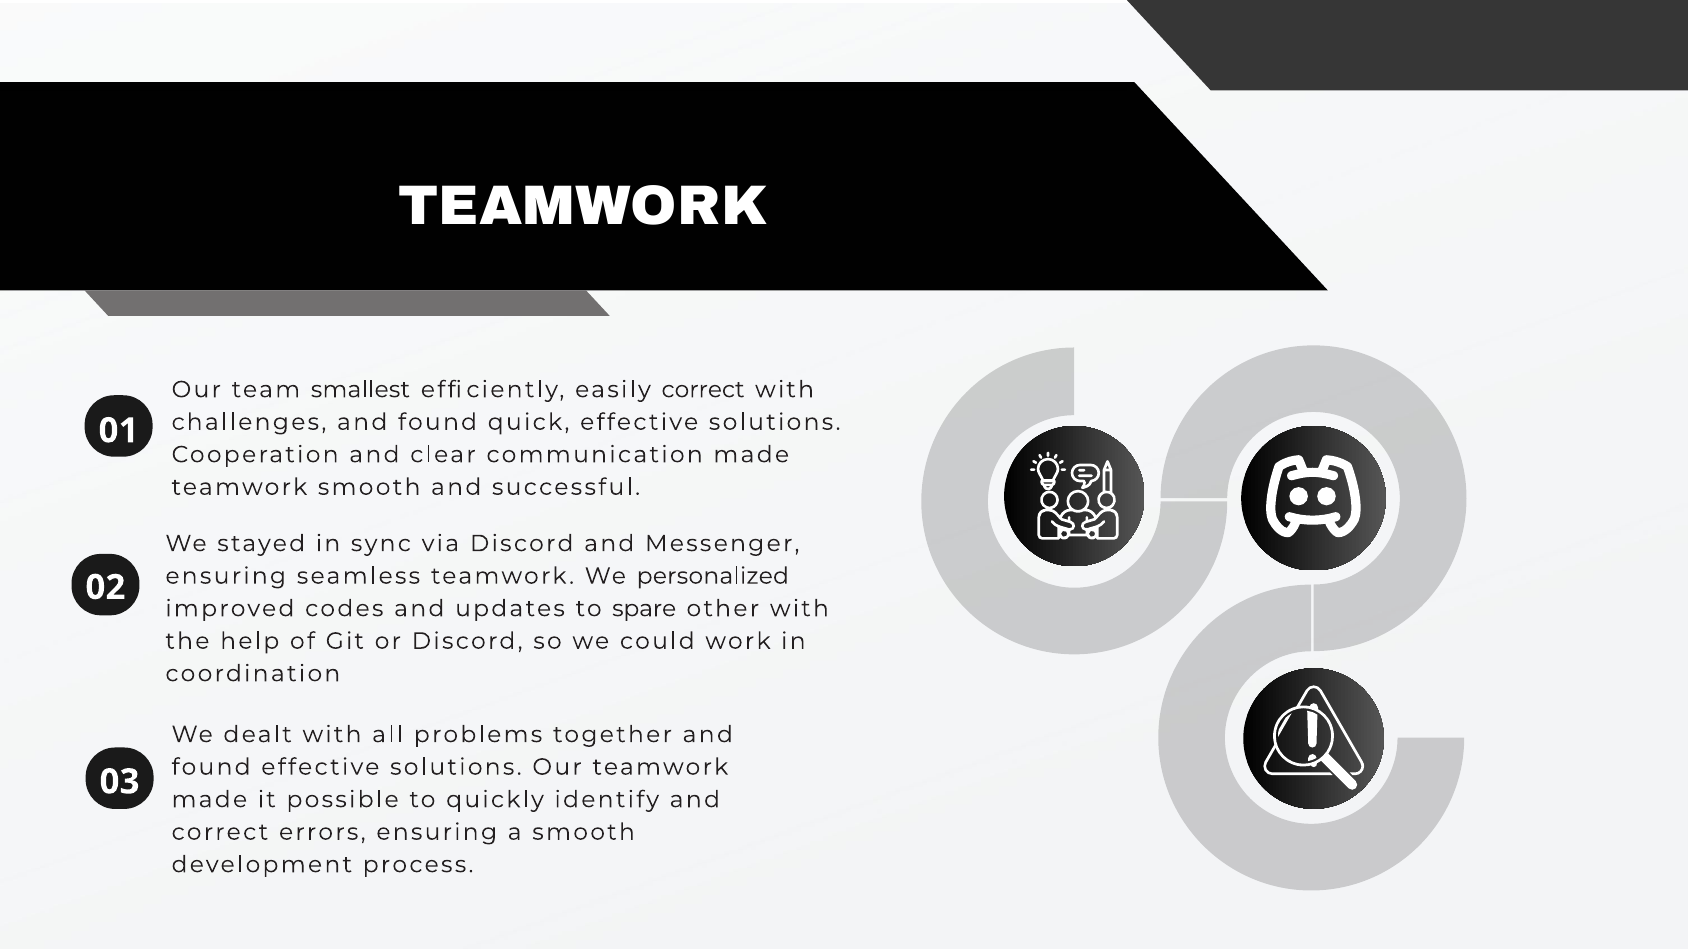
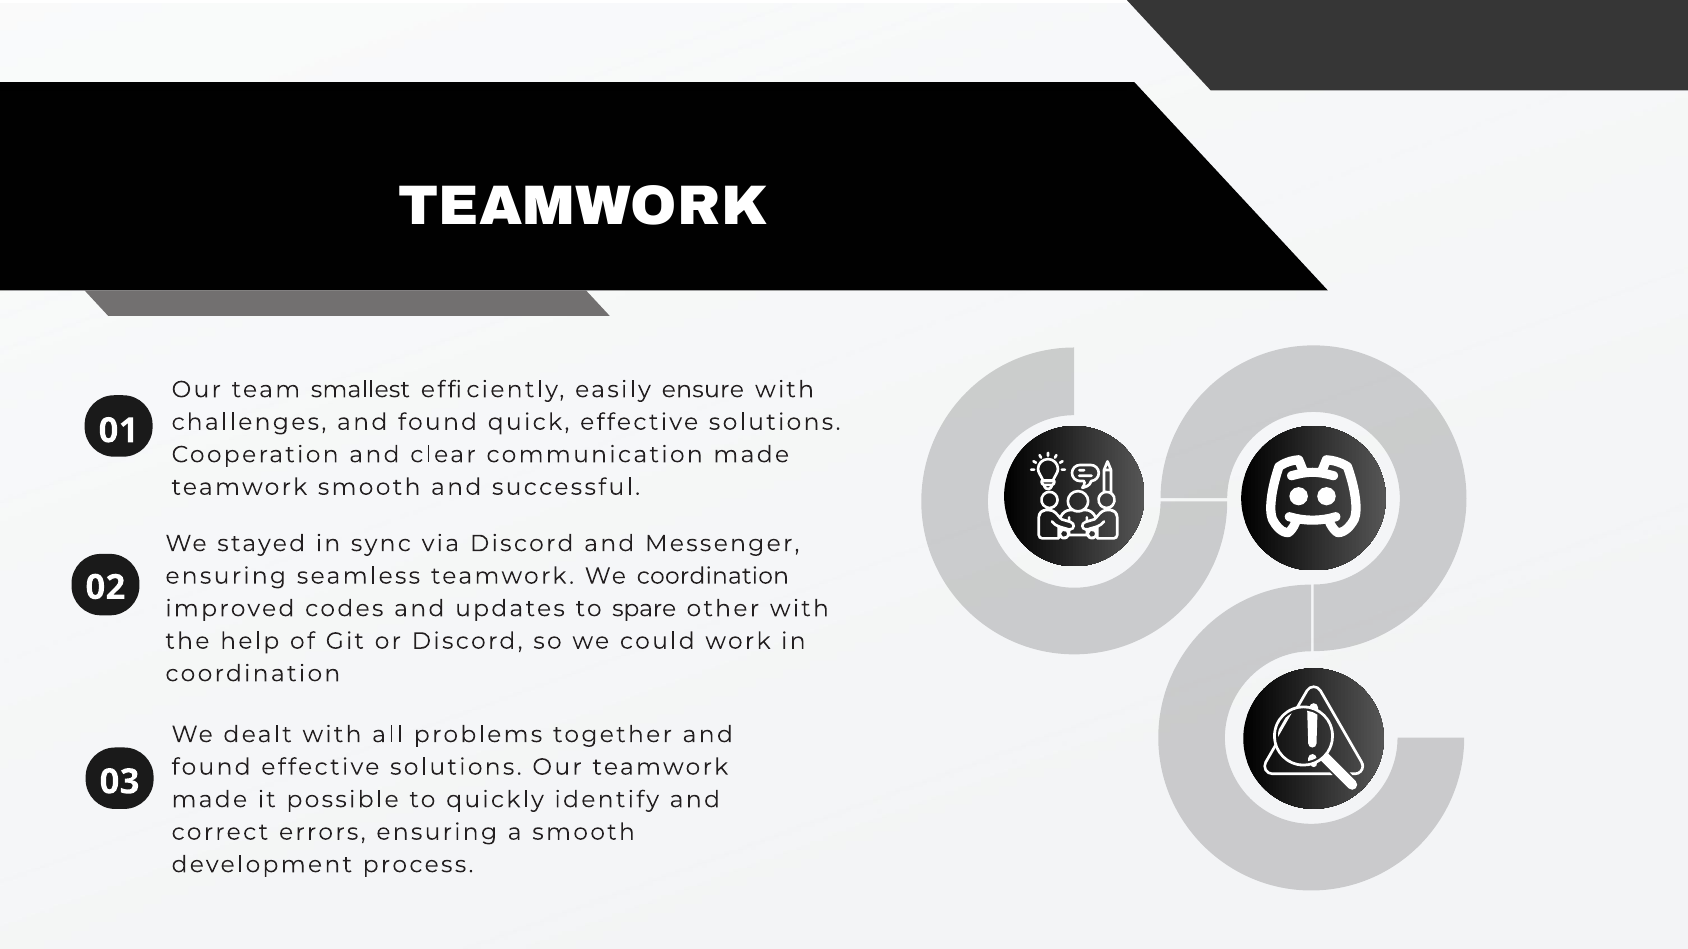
easily correct: correct -> ensure (703, 390)
We personalized: personalized -> coordination (713, 576)
